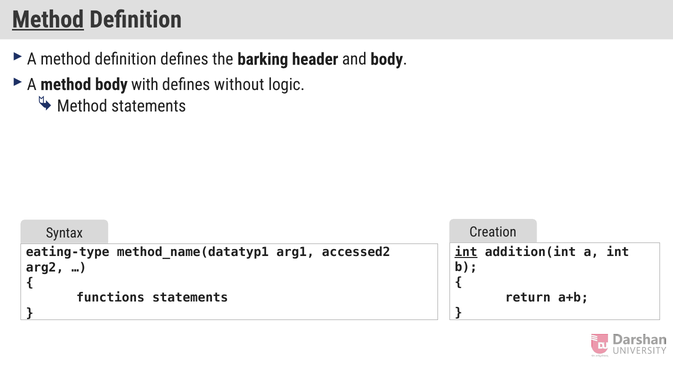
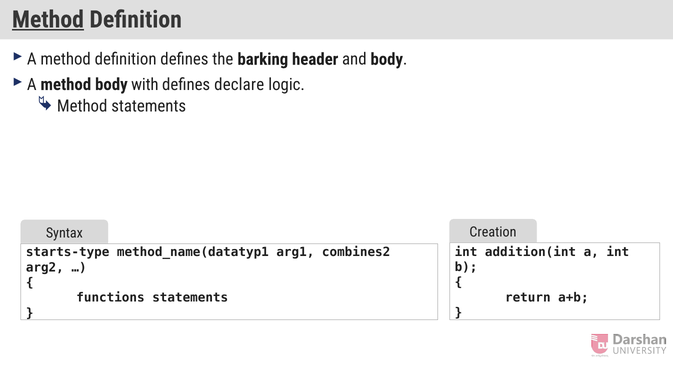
without: without -> declare (239, 84)
int underline: present -> none (466, 252)
eating-type: eating-type -> starts-type (68, 252)
accessed2: accessed2 -> combines2 (356, 252)
